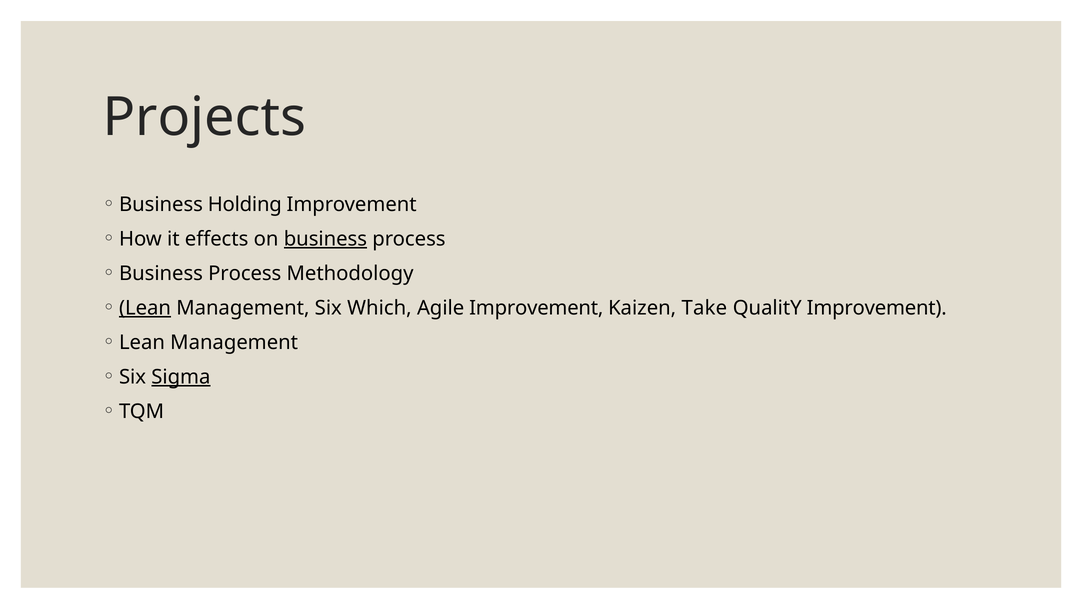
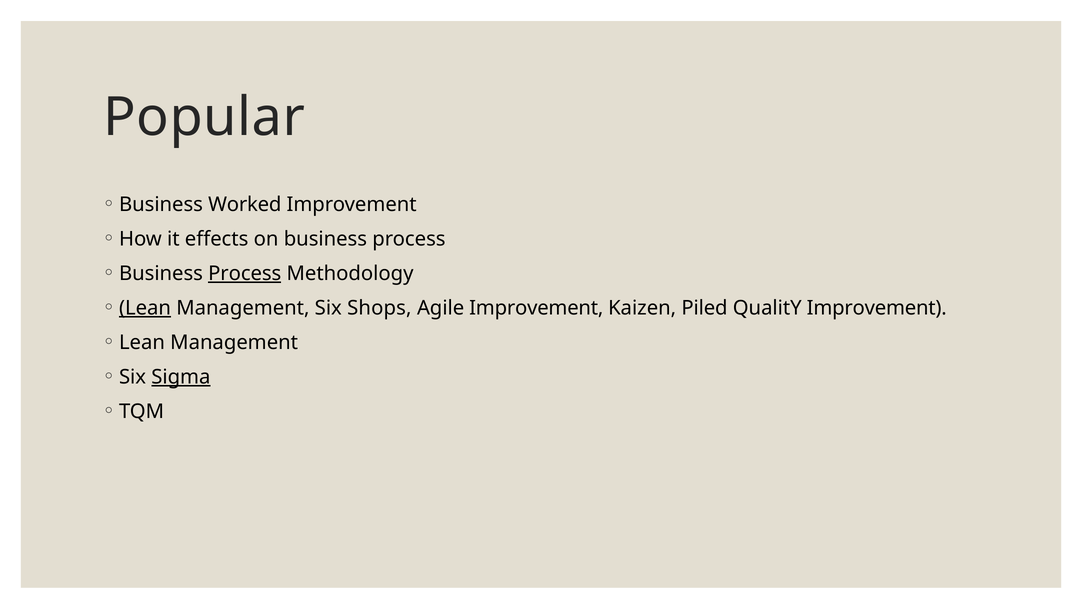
Projects: Projects -> Popular (204, 118)
Holding: Holding -> Worked (245, 204)
business underline: present -> none (325, 239)
Process underline: none -> present (245, 273)
Which: Which -> Shops (379, 308)
Take: Take -> Piled (705, 308)
